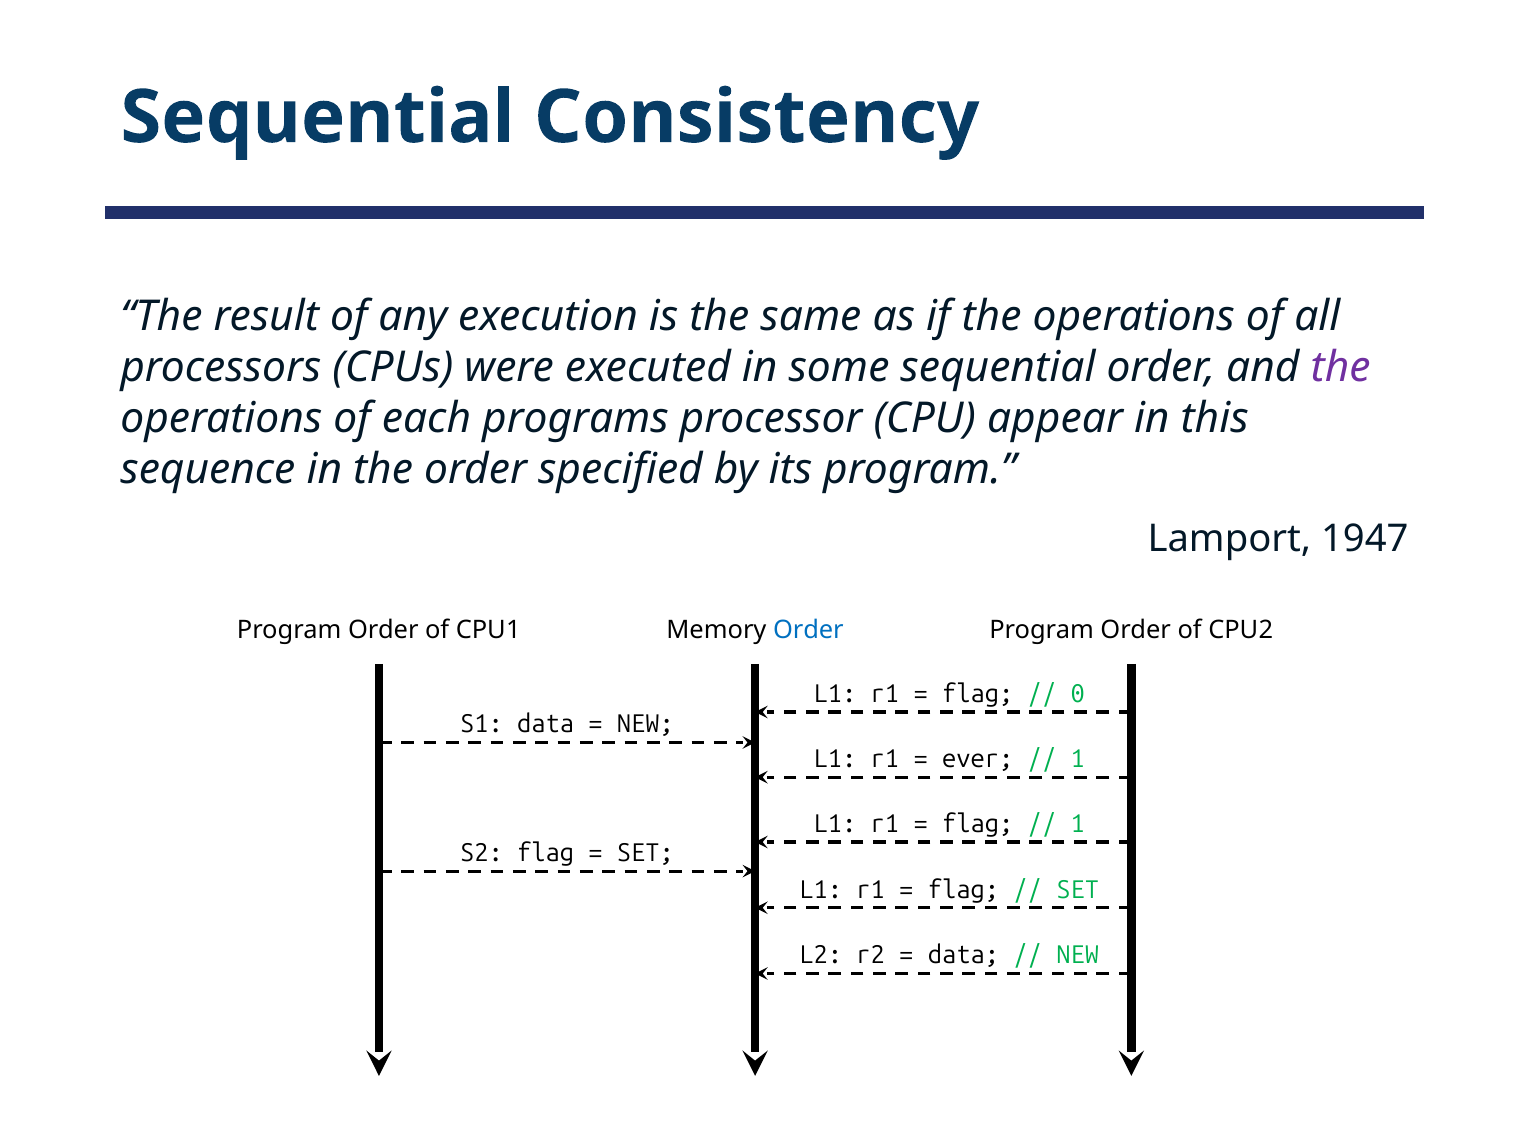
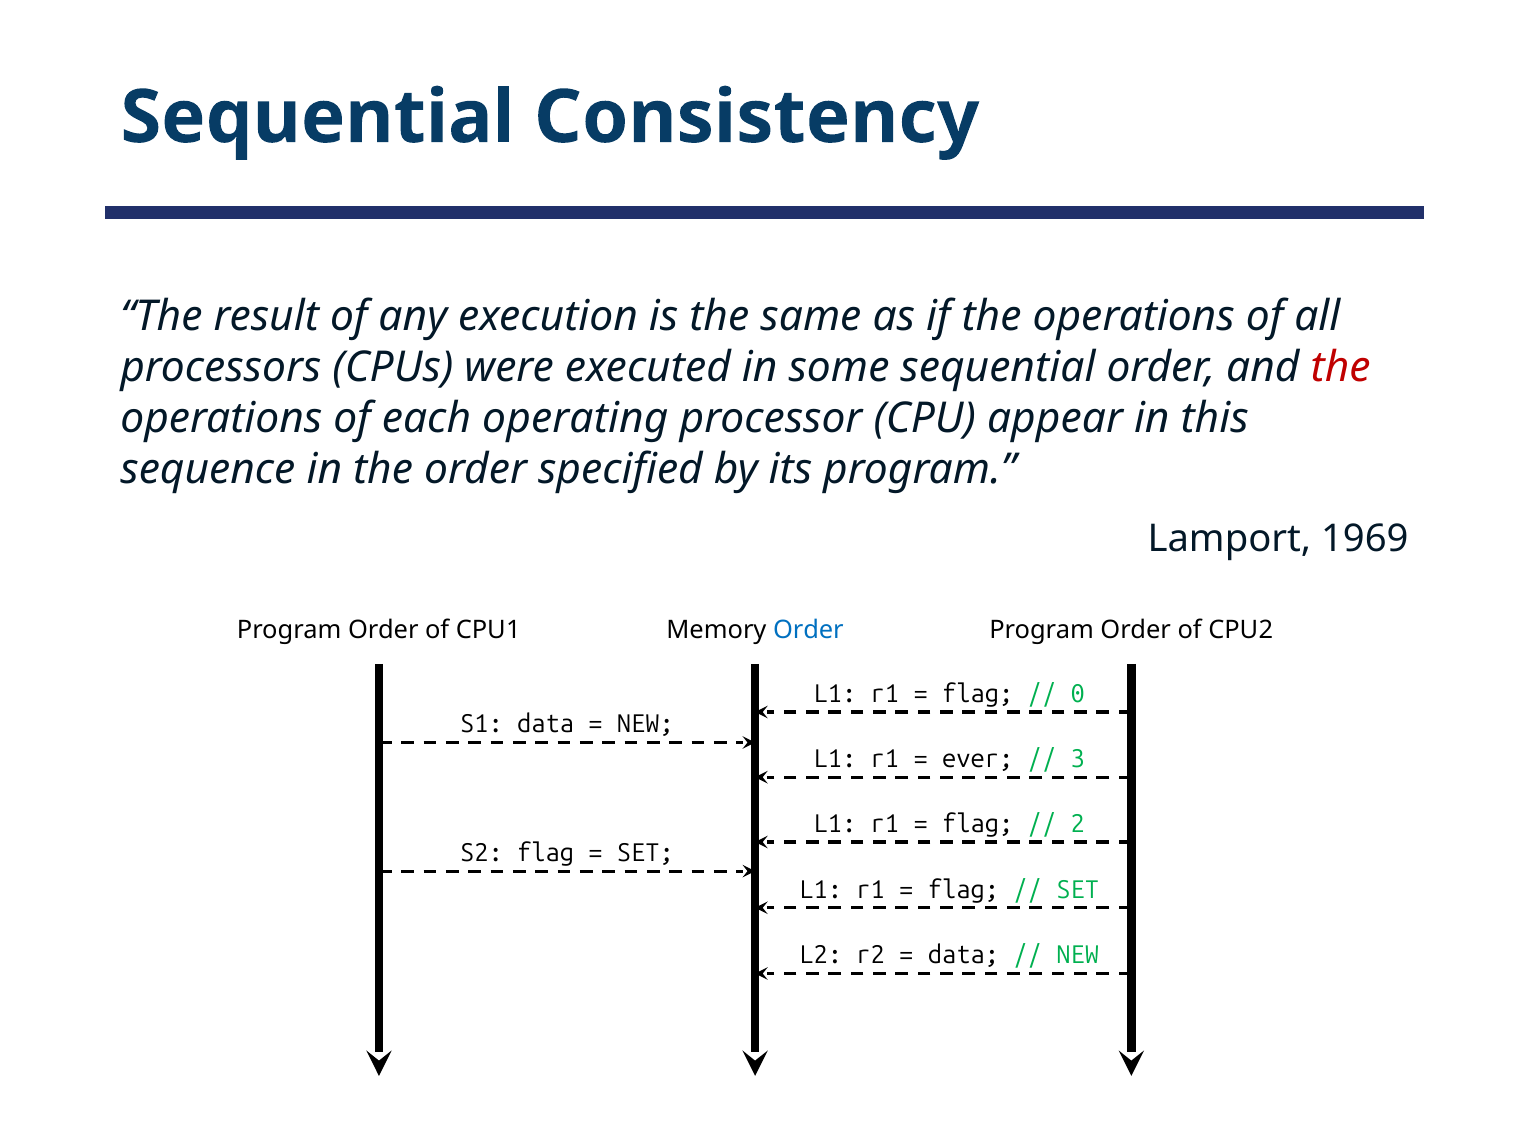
the colour: purple -> red (1341, 367)
programs: programs -> operating (575, 418)
1947: 1947 -> 1969 (1365, 539)
1: 1 -> 3 (1078, 759)
1: 1 -> 2 (1078, 824)
